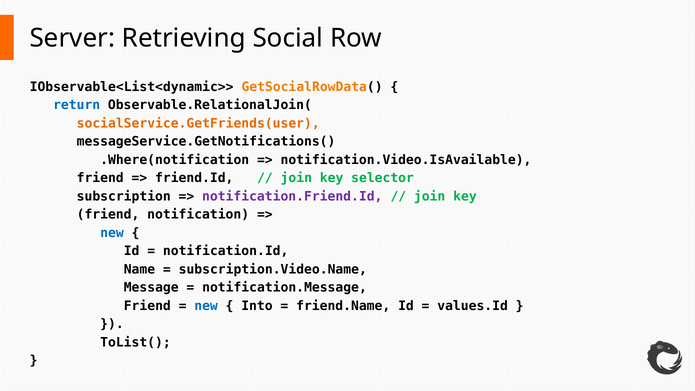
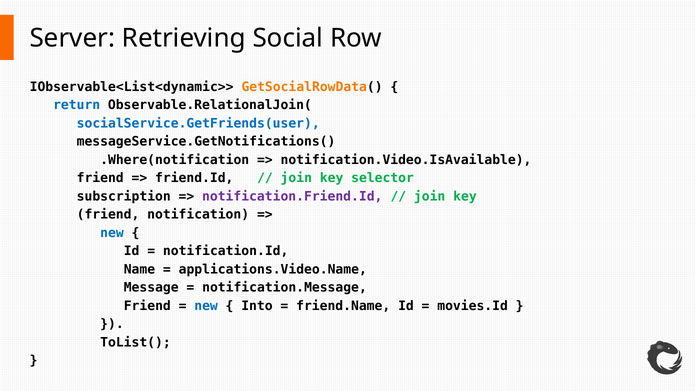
socialService.GetFriends(user colour: orange -> blue (198, 123)
subscription.Video.Name: subscription.Video.Name -> applications.Video.Name (273, 269)
values.Id: values.Id -> movies.Id (473, 306)
